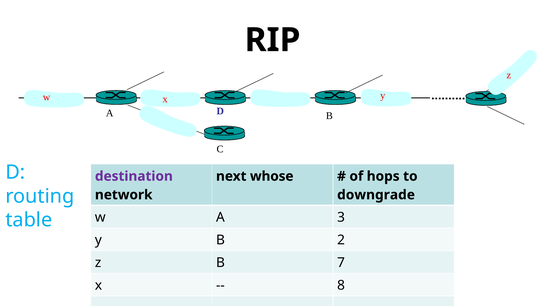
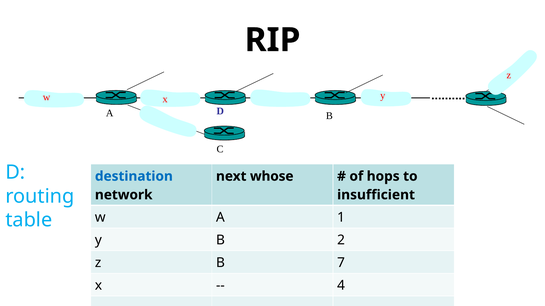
destination colour: purple -> blue (134, 177)
downgrade: downgrade -> insufficient (376, 195)
3: 3 -> 1 (341, 218)
8: 8 -> 4 (341, 286)
